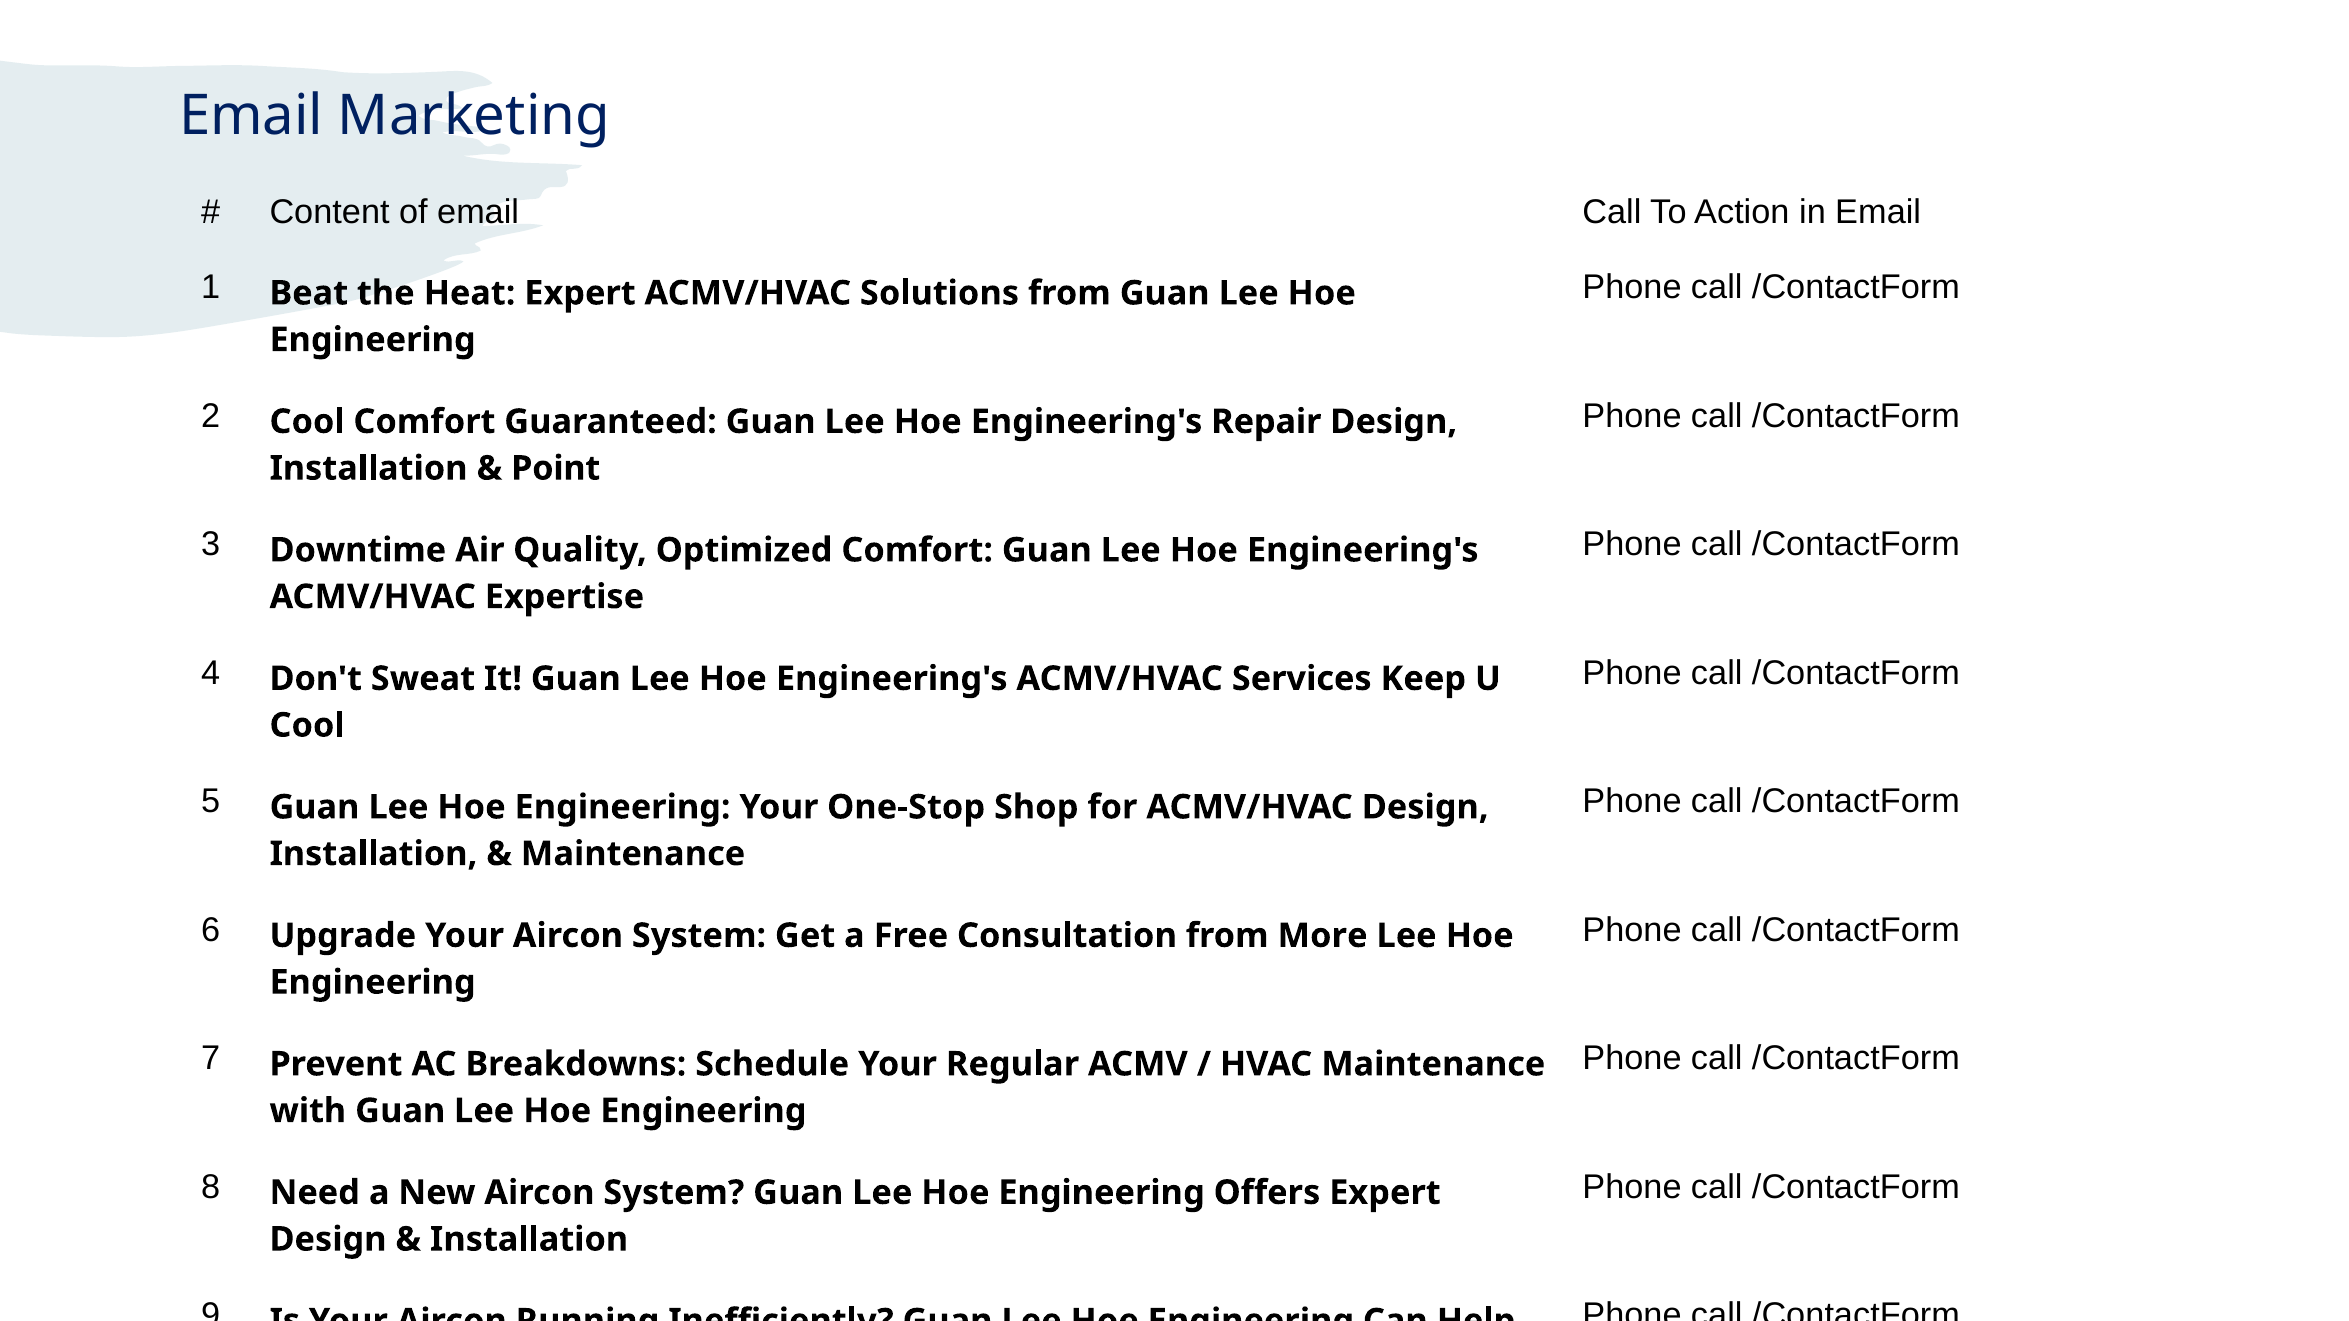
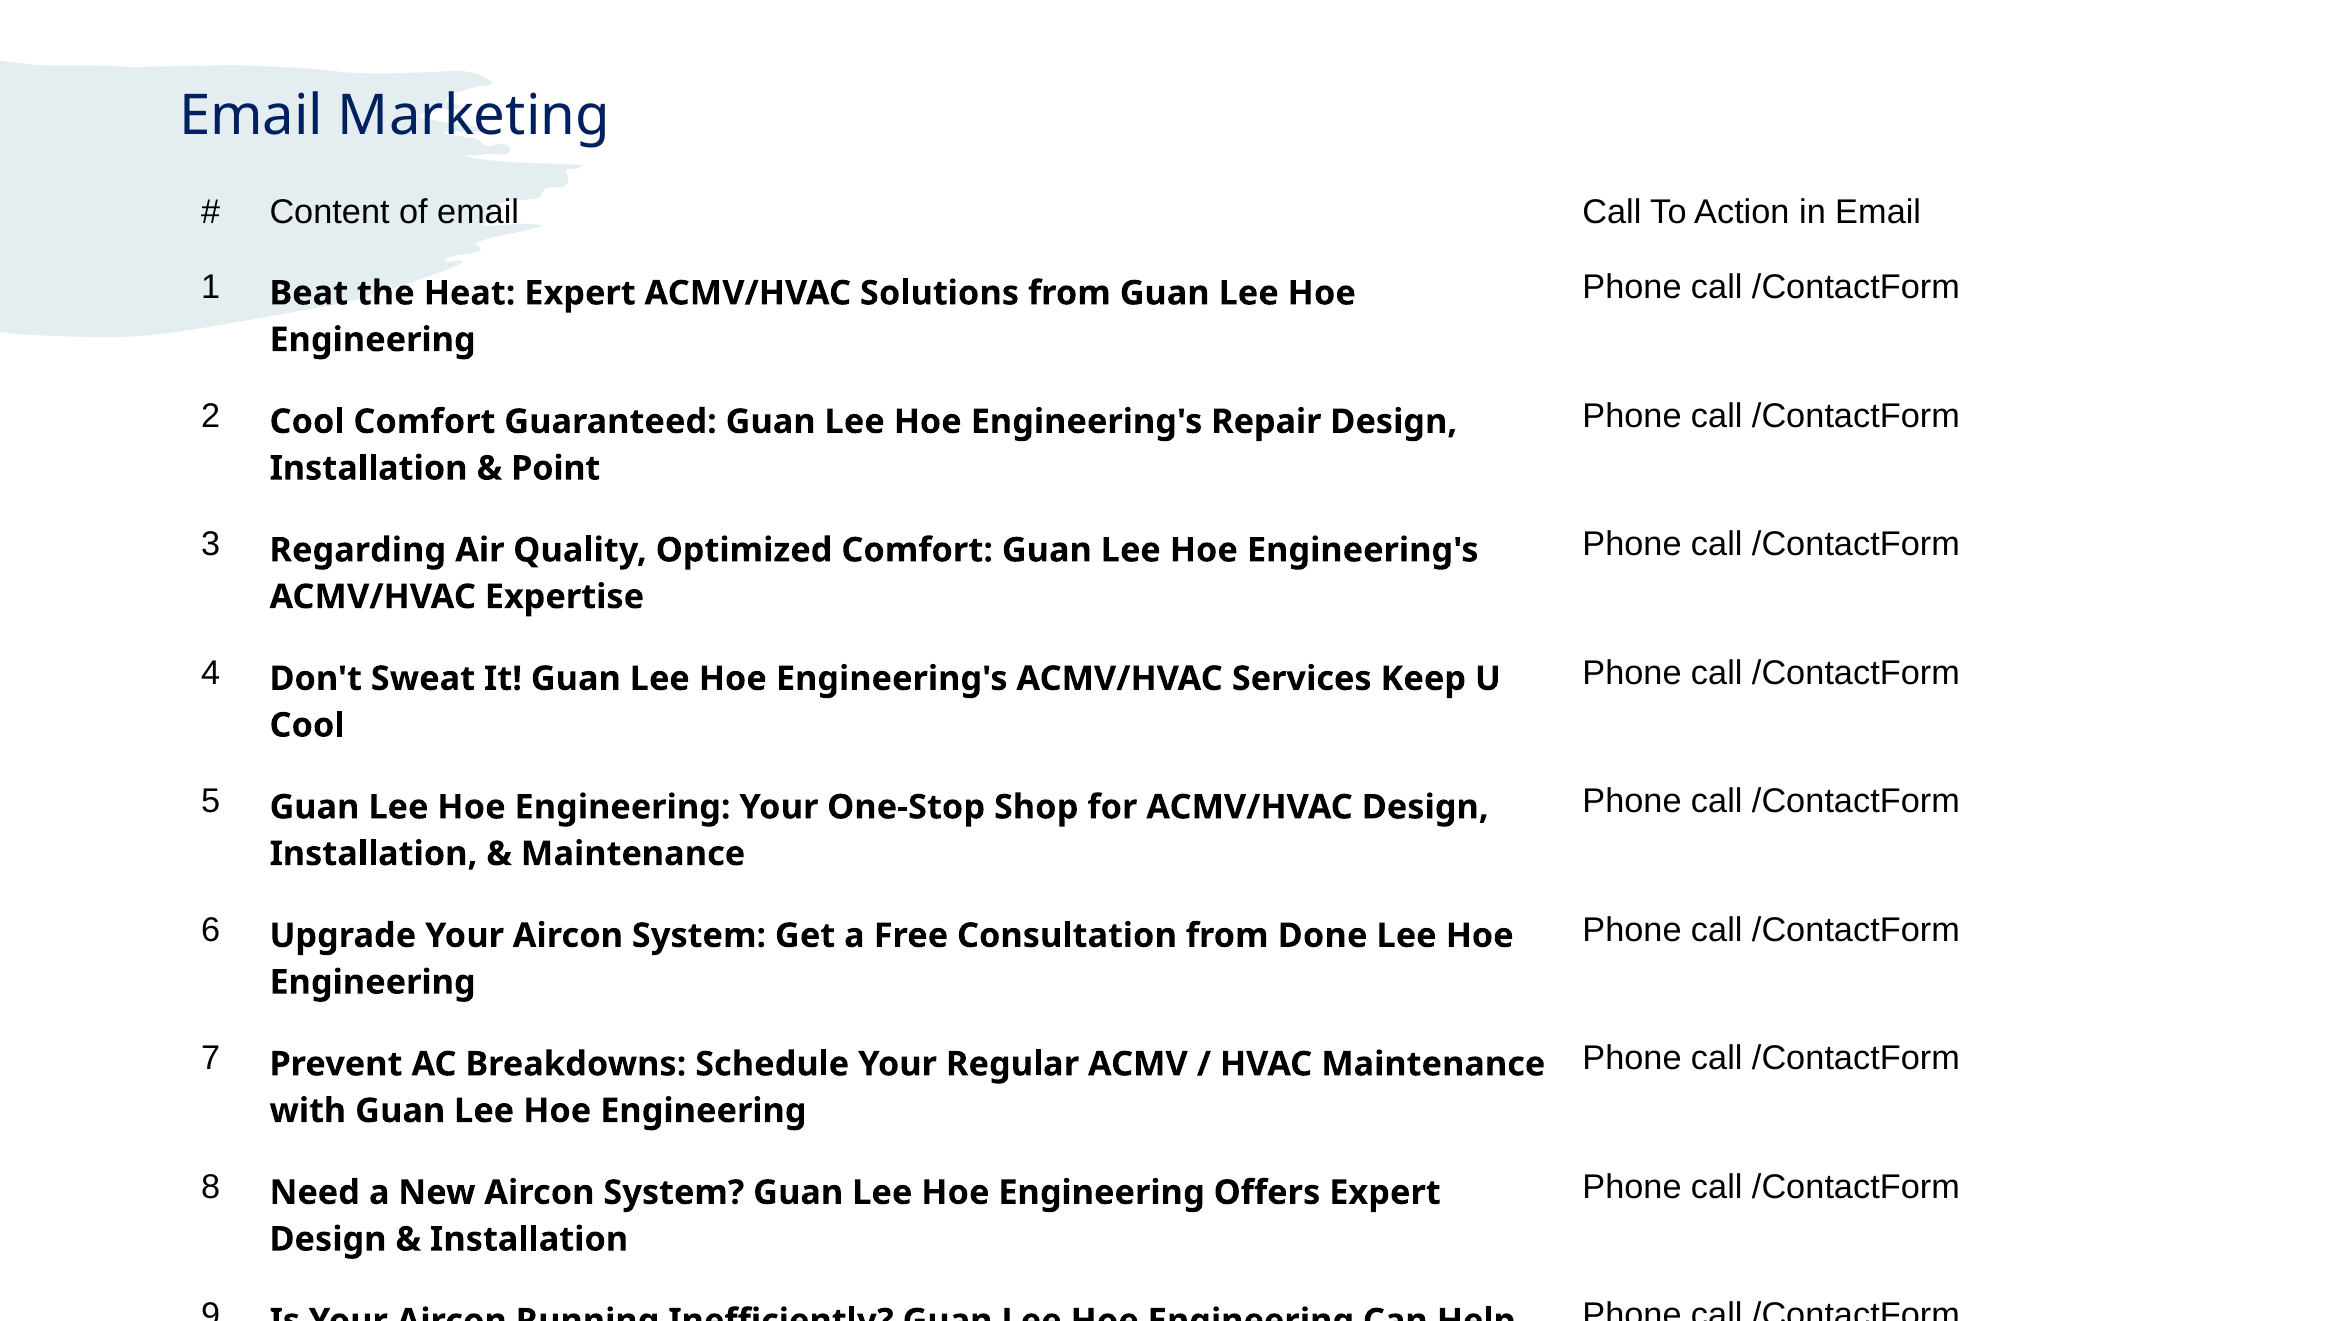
Downtime: Downtime -> Regarding (358, 550)
More: More -> Done (1323, 936)
